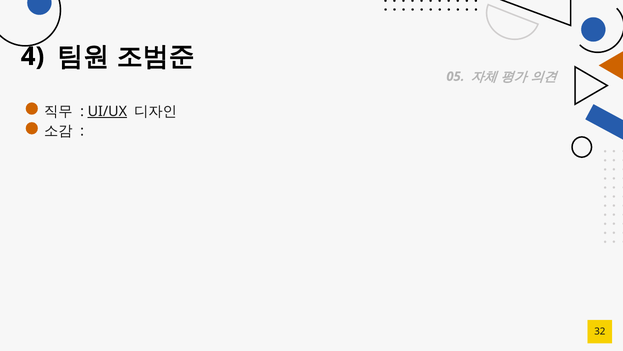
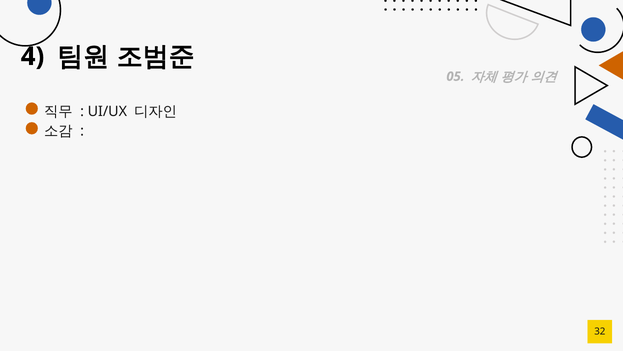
UI/UX underline: present -> none (107, 111)
